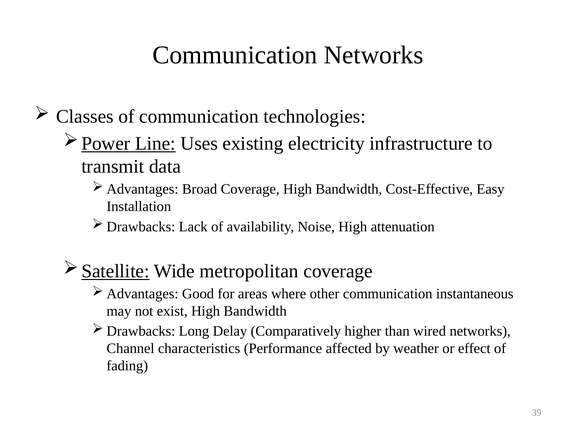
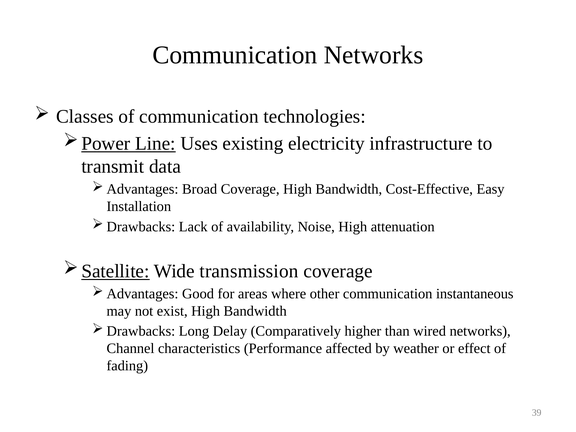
metropolitan: metropolitan -> transmission (249, 271)
